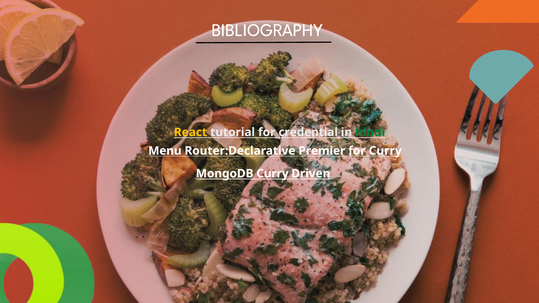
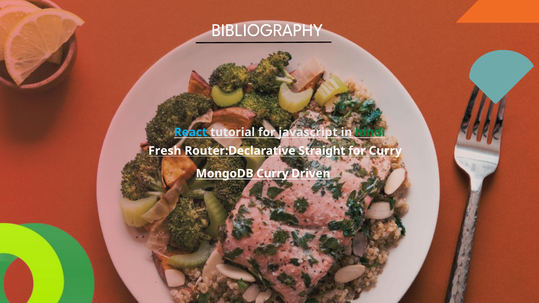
React colour: yellow -> light blue (191, 132)
credential: credential -> javascript (308, 132)
Menu: Menu -> Fresh (165, 151)
Premier: Premier -> Straight (322, 151)
